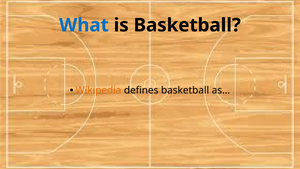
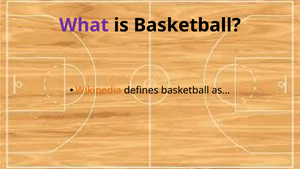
What colour: blue -> purple (84, 25)
